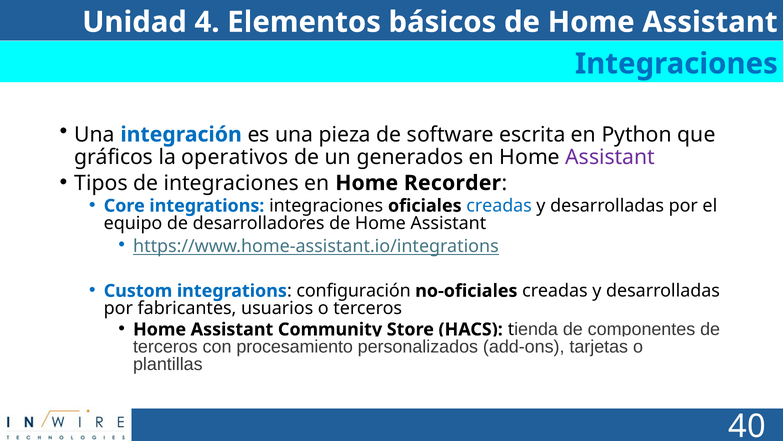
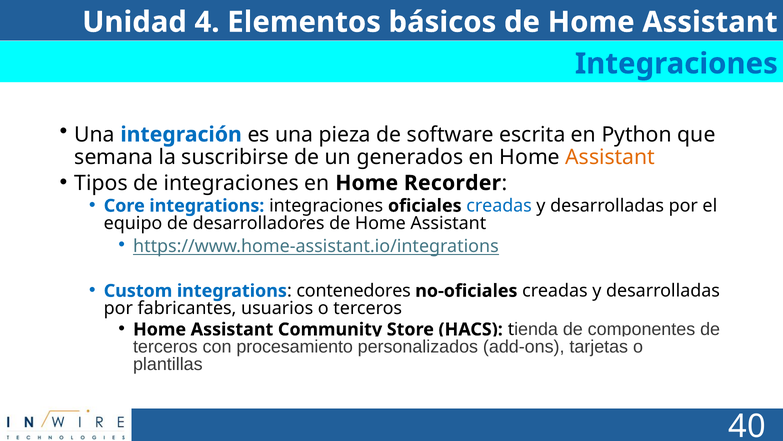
gráficos: gráficos -> semana (114, 157)
operativos: operativos -> suscribirse (235, 157)
Assistant colour: purple -> orange (610, 157)
configuración: configuración -> contenedores (354, 291)
